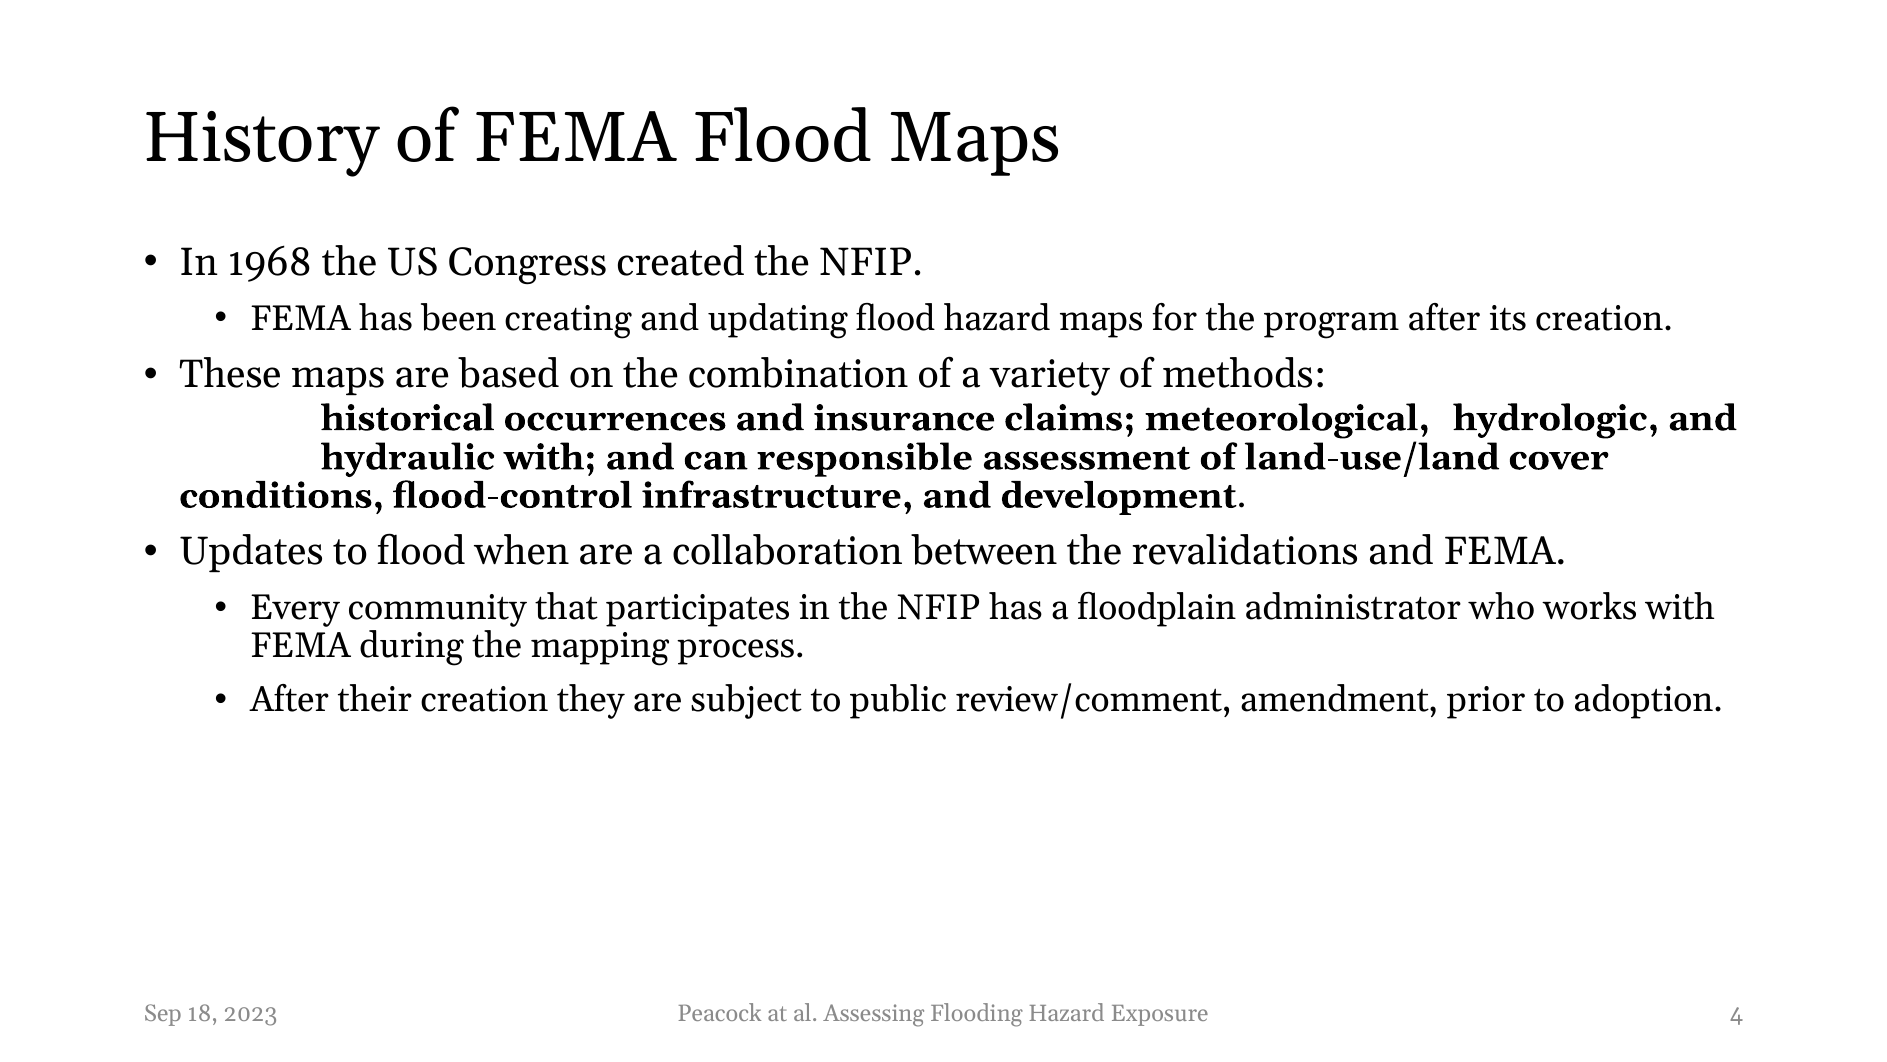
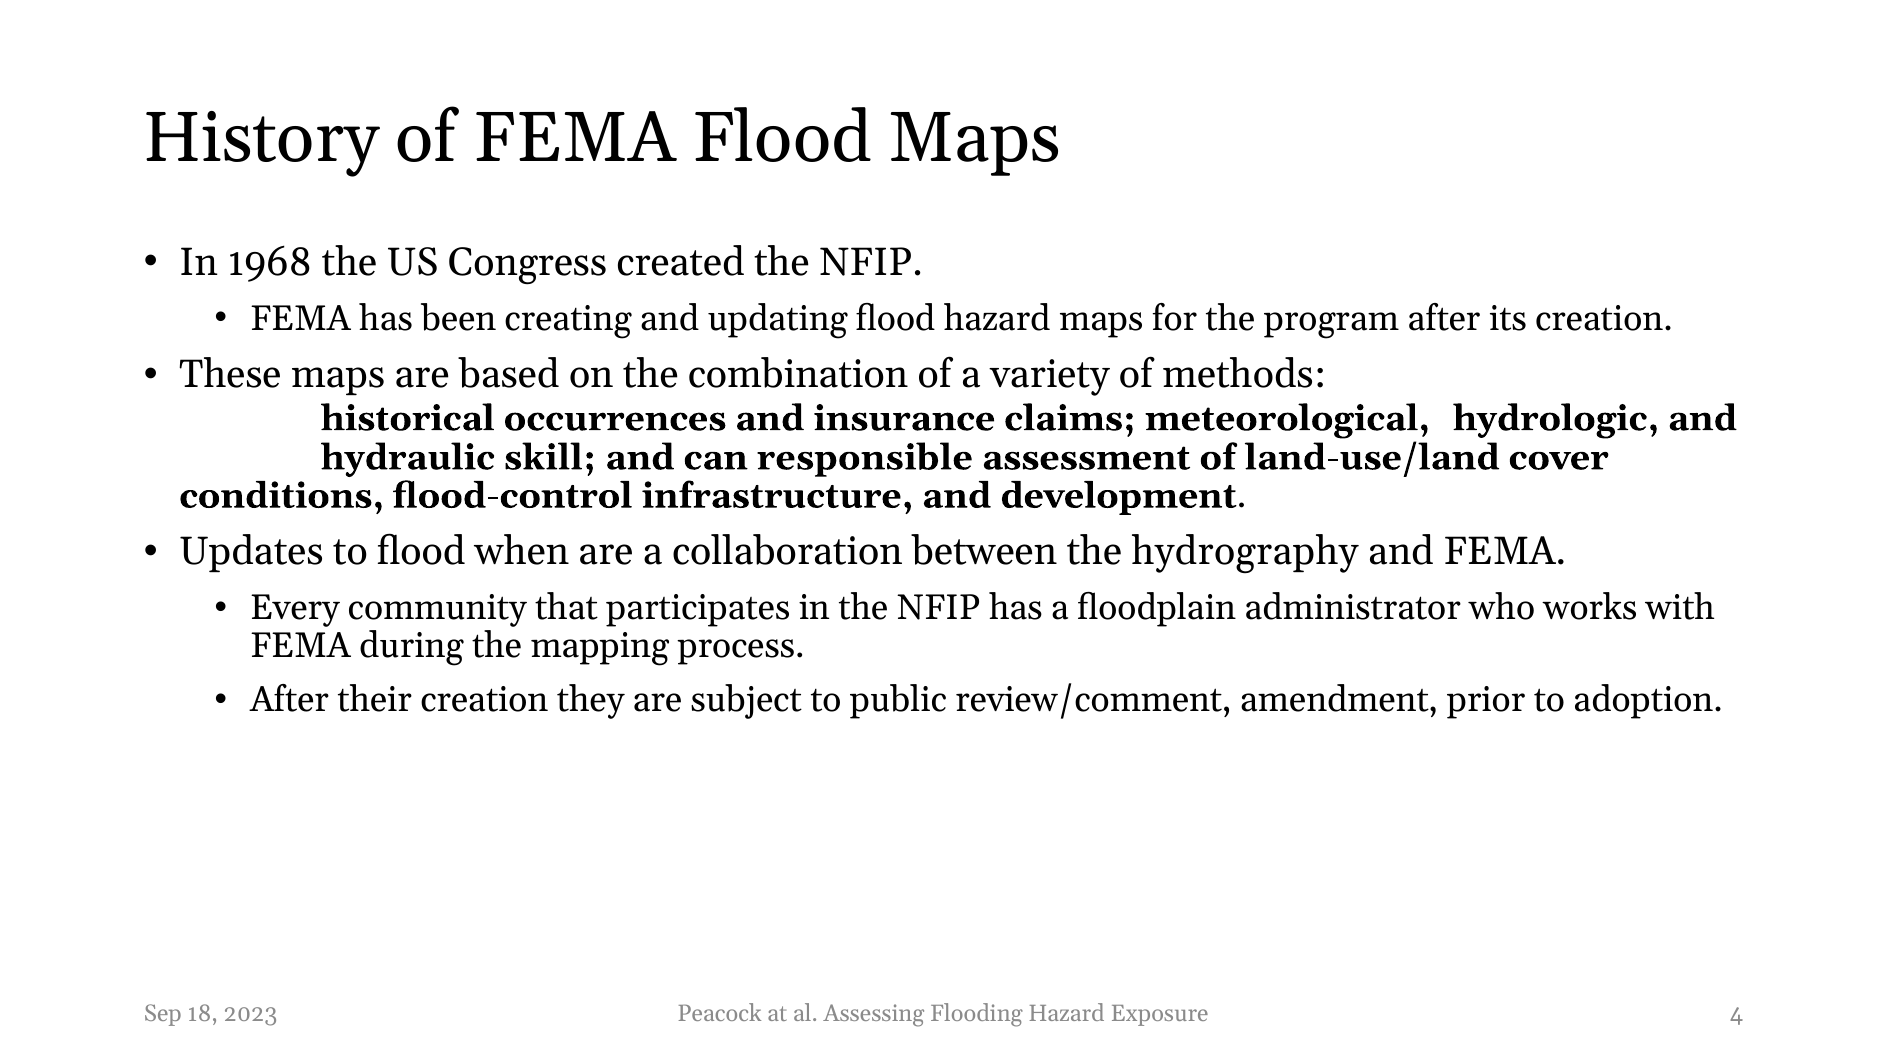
hydraulic with: with -> skill (550, 457)
revalidations: revalidations -> hydrography (1245, 552)
